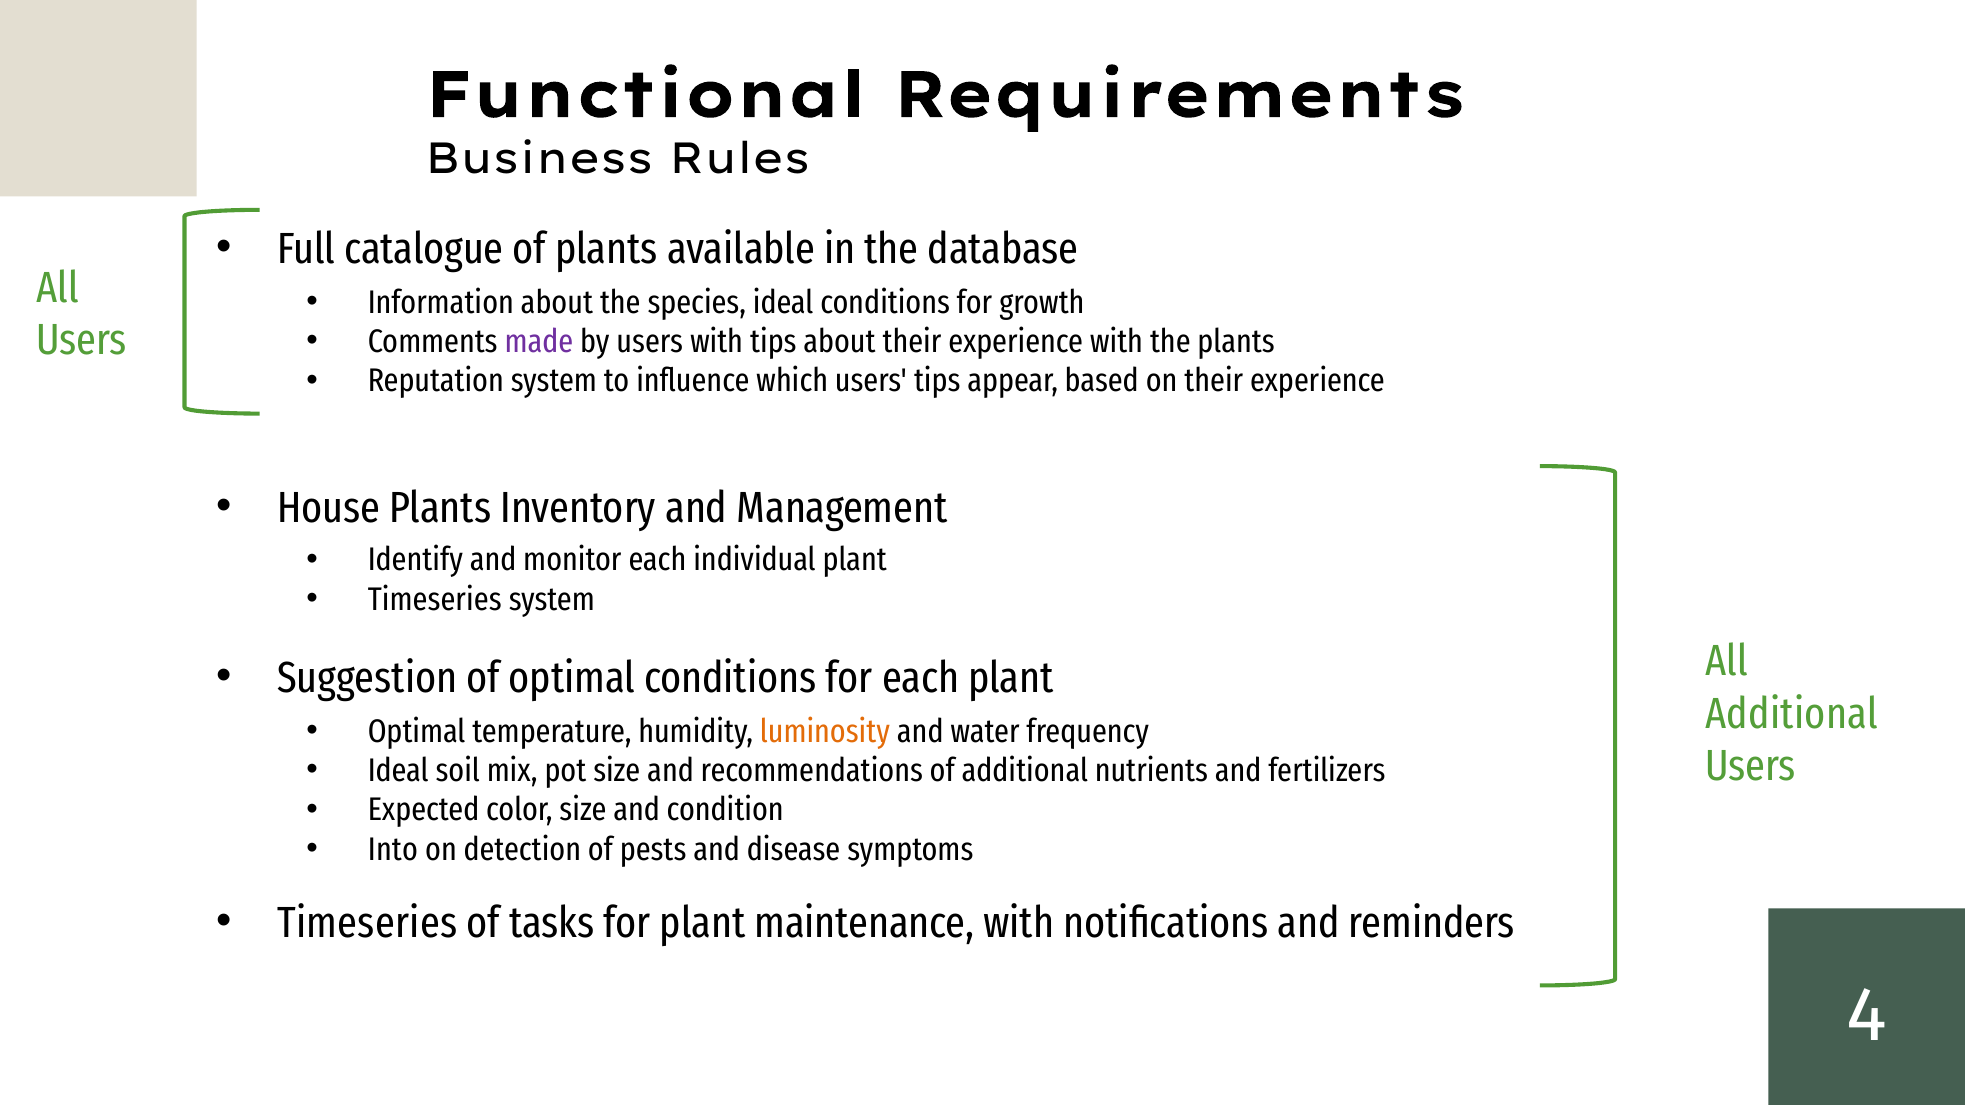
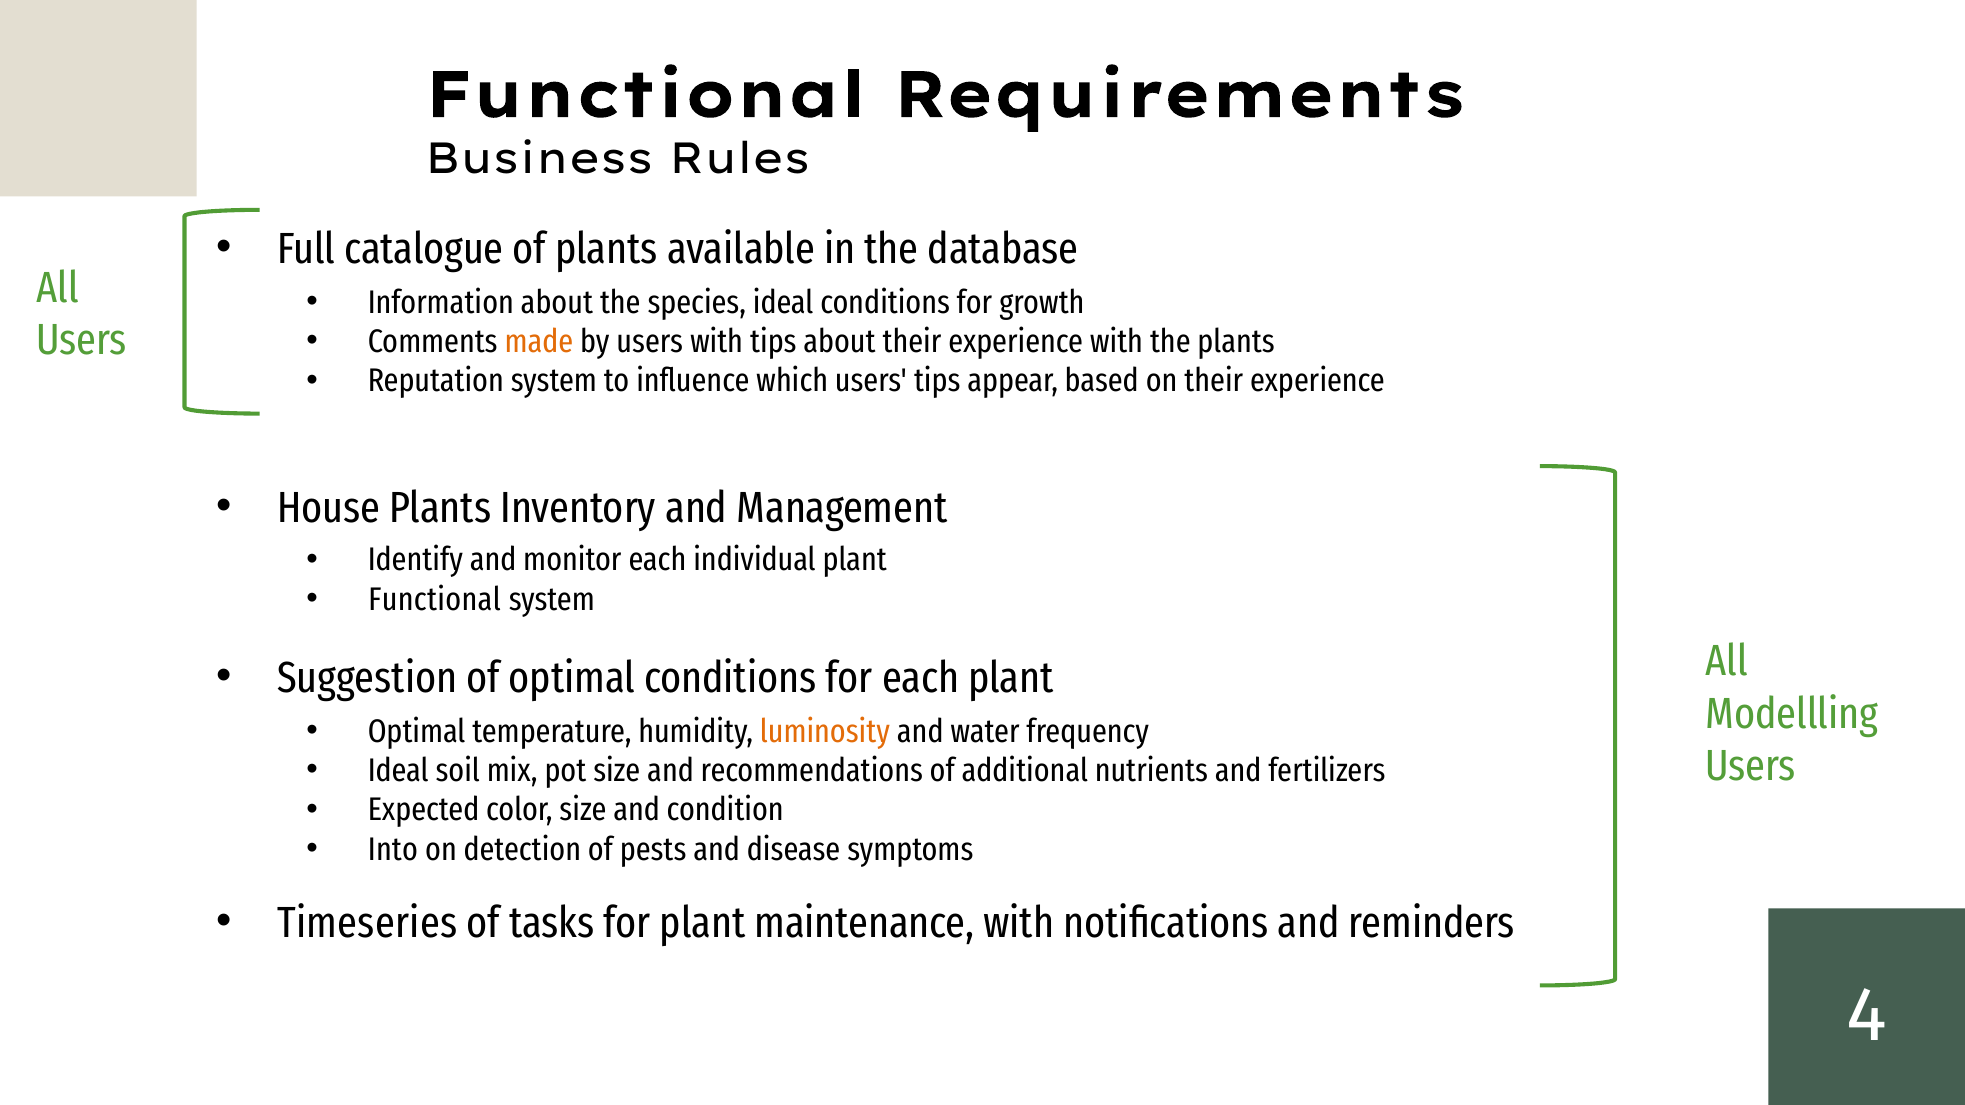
made colour: purple -> orange (539, 342)
Timeseries: Timeseries -> Functional (435, 600)
Additional: Additional -> Modellling (1792, 714)
